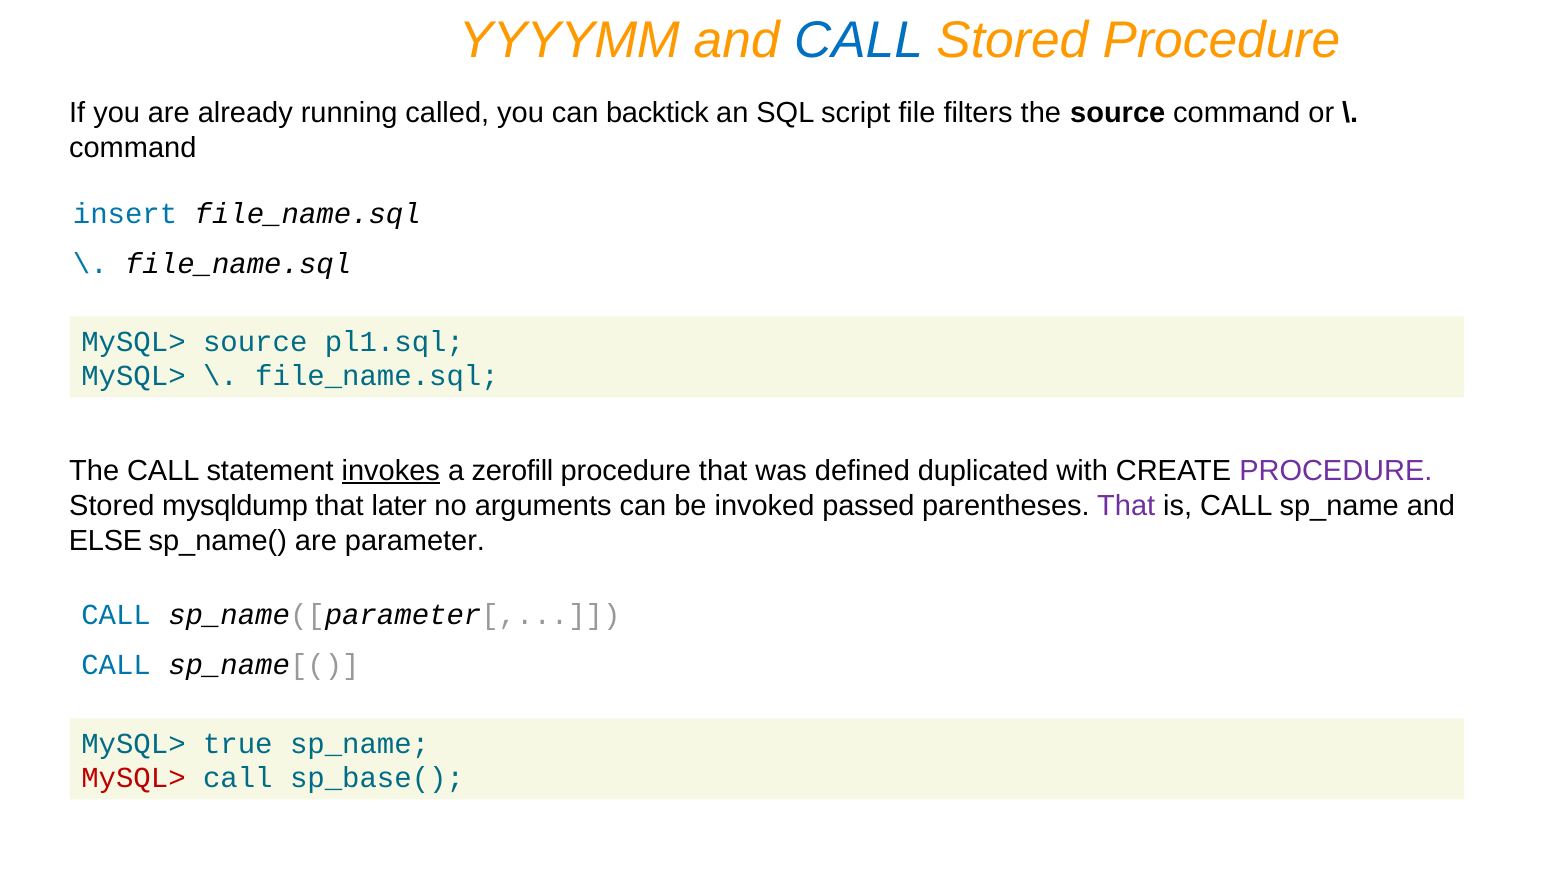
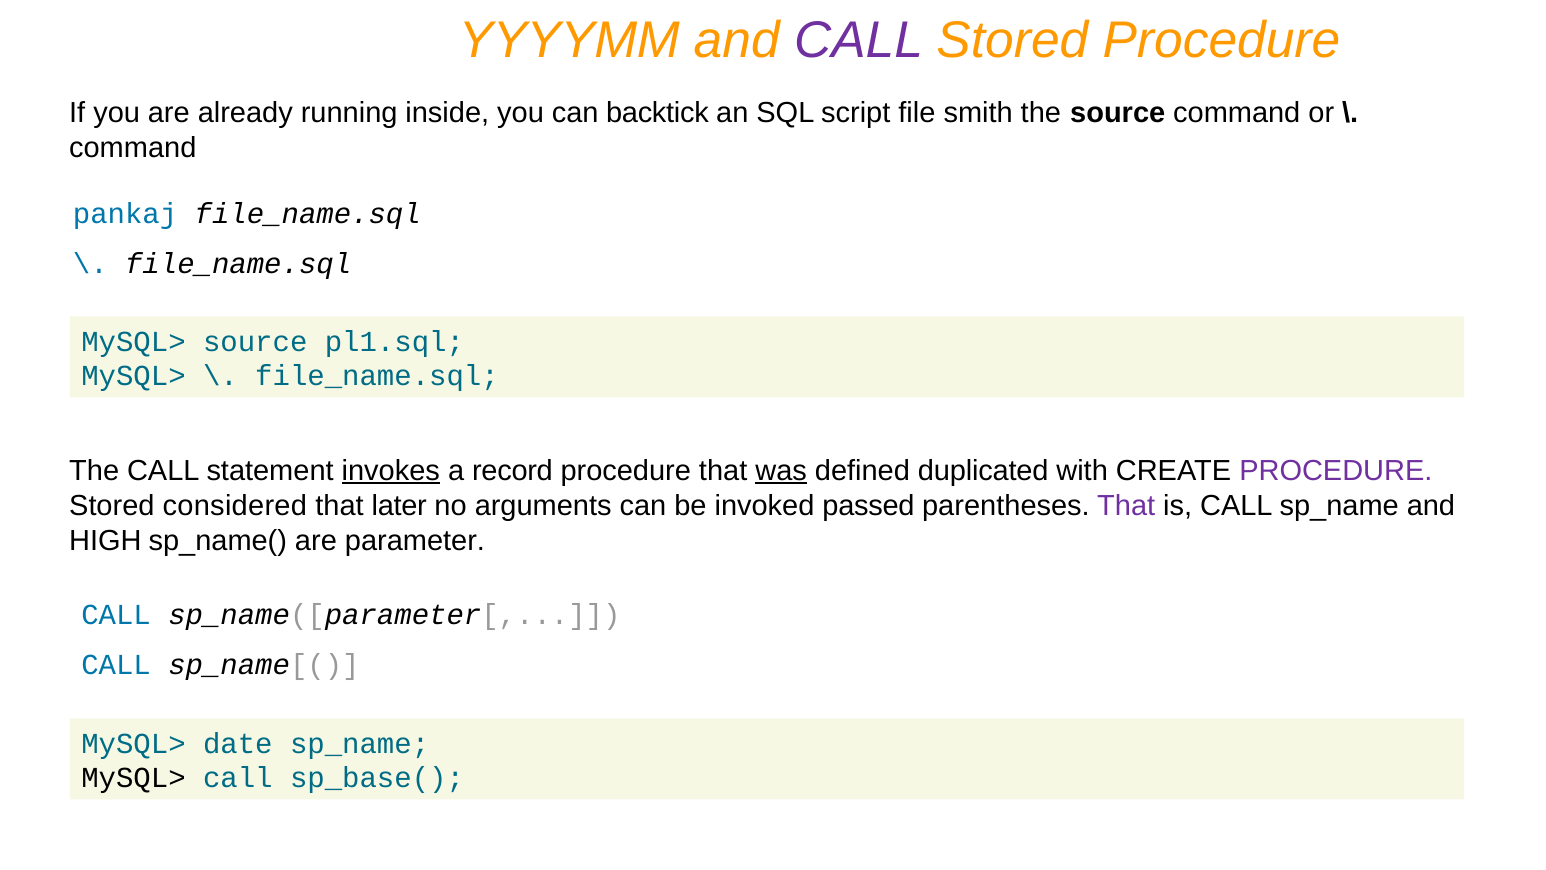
CALL colour: blue -> purple (859, 40)
called: called -> inside (447, 113)
filters: filters -> smith (978, 113)
insert: insert -> pankaj (125, 213)
zerofill: zerofill -> record (512, 471)
was underline: none -> present (781, 471)
mysqldump: mysqldump -> considered (235, 505)
ELSE: ELSE -> HIGH (105, 540)
true: true -> date (238, 743)
MySQL> colour: red -> black (133, 778)
